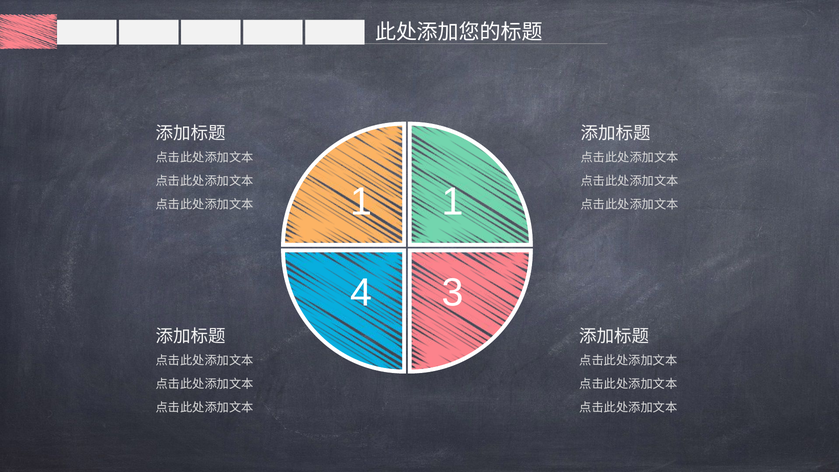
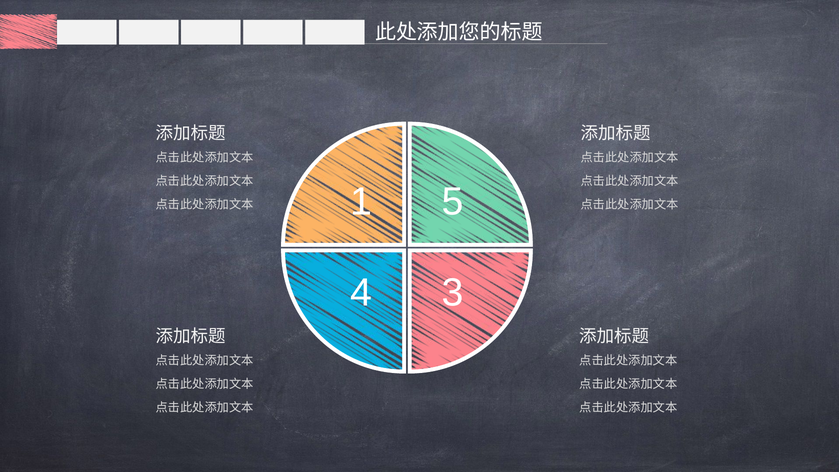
1 1: 1 -> 5 (453, 202)
